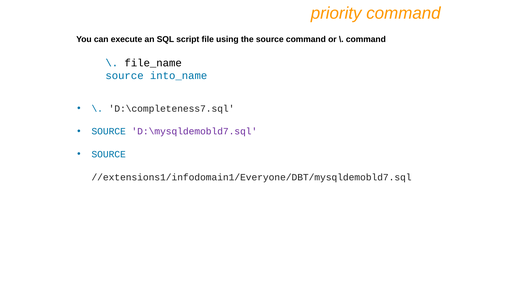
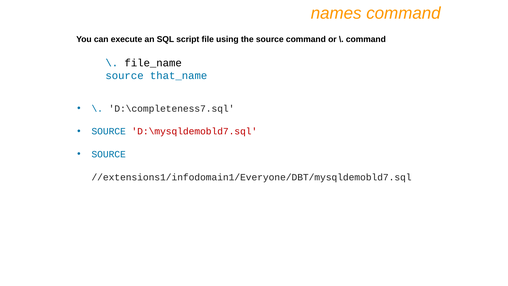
priority: priority -> names (336, 13)
into_name: into_name -> that_name (179, 76)
D:\mysqldemobld7.sql colour: purple -> red (194, 131)
